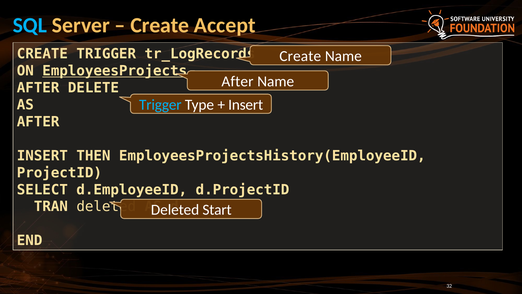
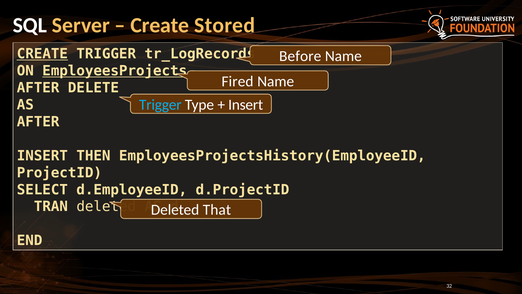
SQL colour: light blue -> white (30, 25)
Accept: Accept -> Stored (225, 25)
CREATE underline: none -> present (42, 54)
Create: Create -> Before (300, 56)
After: After -> Fired (238, 81)
Start: Start -> That (217, 210)
